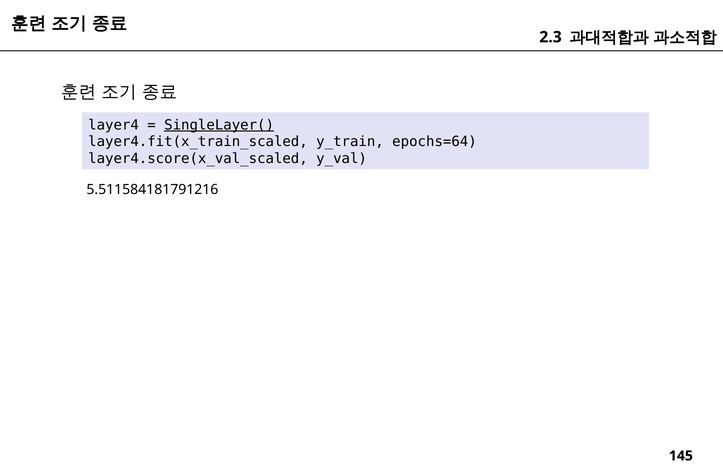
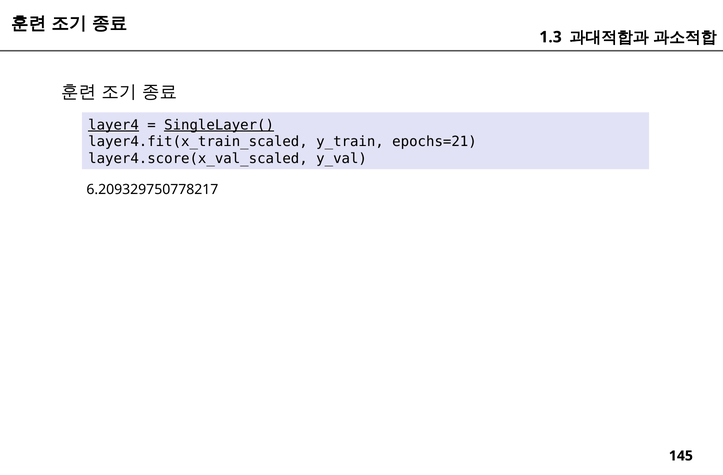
2.3: 2.3 -> 1.3 (551, 37)
layer4 underline: none -> present (114, 125)
epochs=64: epochs=64 -> epochs=21 (435, 142)
5.511584181791216: 5.511584181791216 -> 6.209329750778217 (152, 190)
